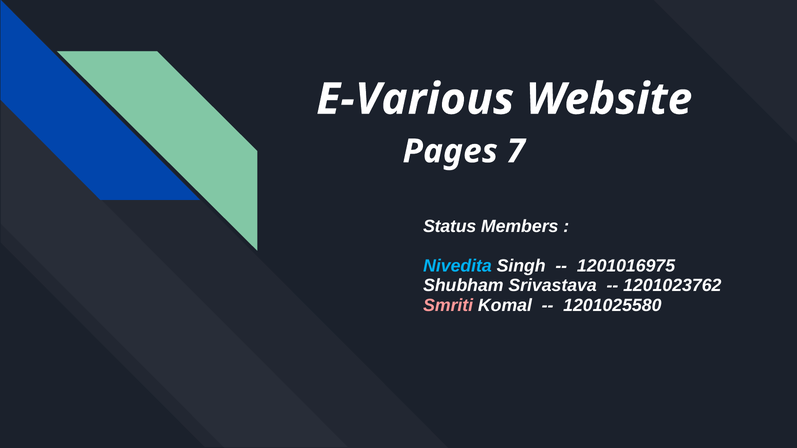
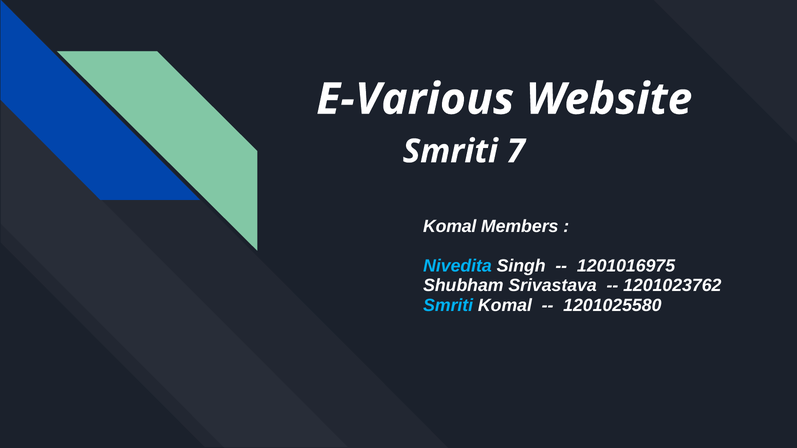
Pages: Pages -> Smriti (450, 151)
Status: Status -> Komal (450, 227)
Smriti colour: pink -> light blue (448, 305)
